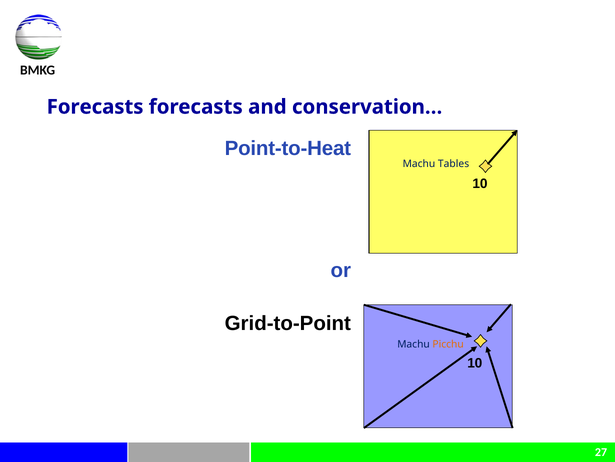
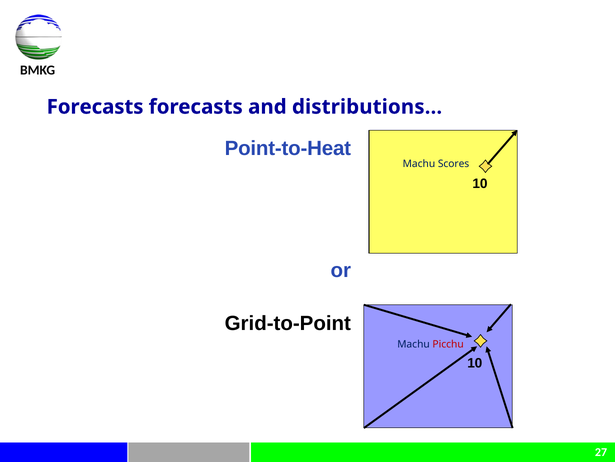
conservation…: conservation… -> distributions… (367, 107)
Tables: Tables -> Scores (454, 164)
Picchu colour: orange -> red (448, 344)
